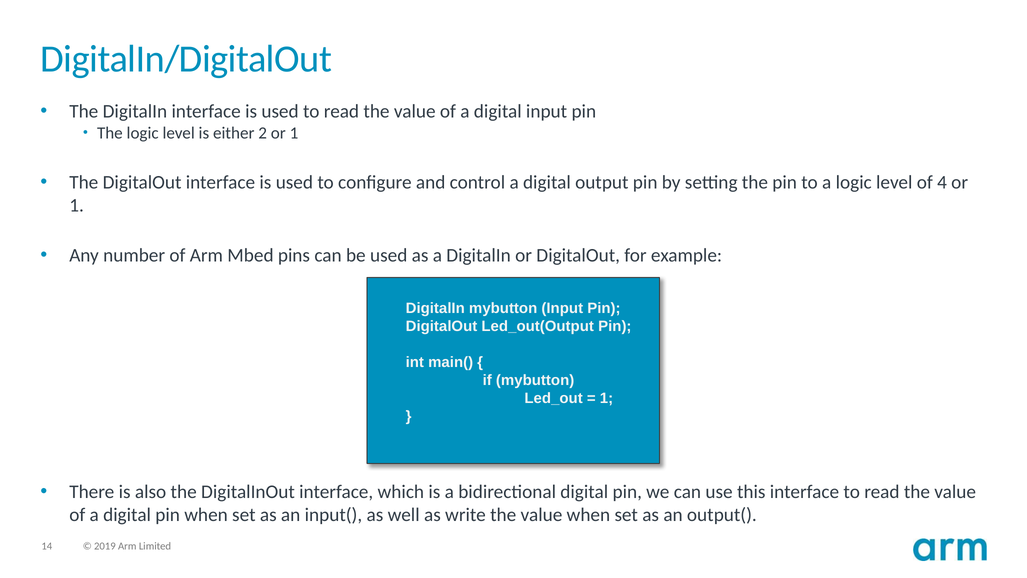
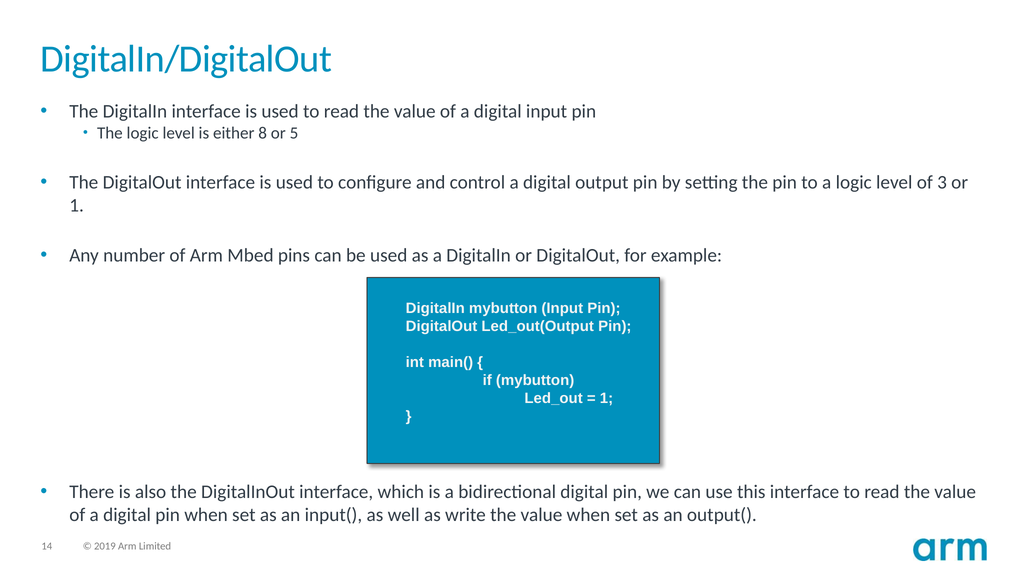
2: 2 -> 8 (263, 133)
1: 1 -> 5 (294, 133)
4: 4 -> 3 (942, 182)
